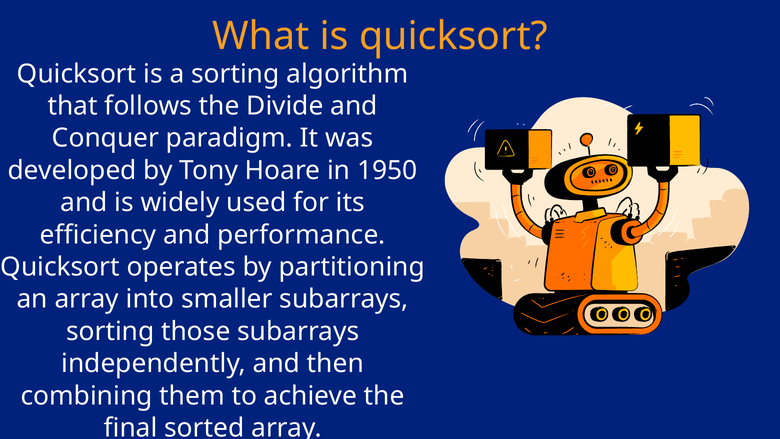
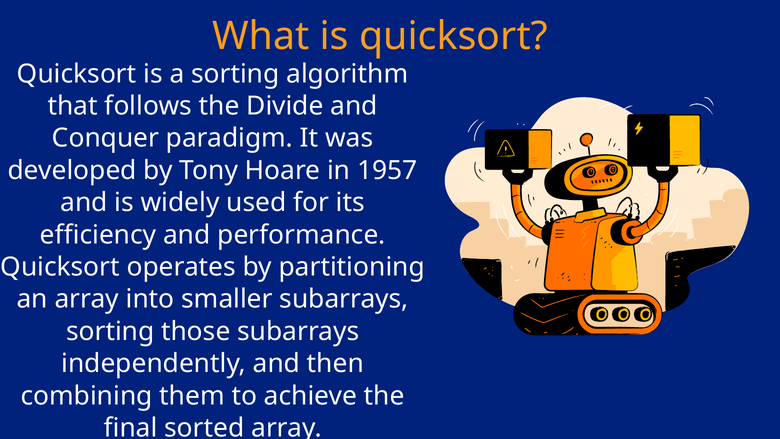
1950: 1950 -> 1957 (387, 170)
